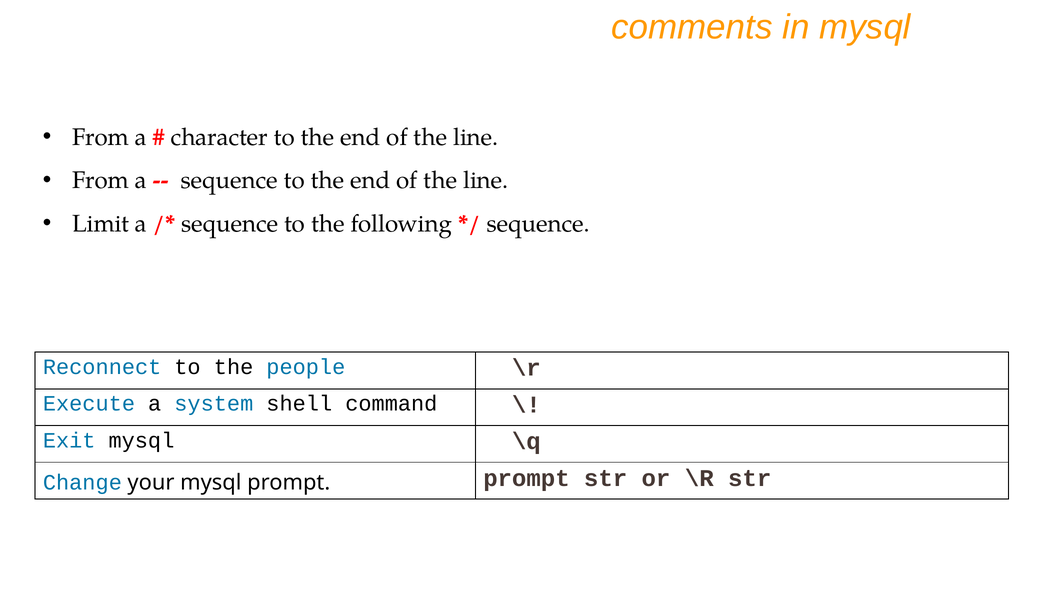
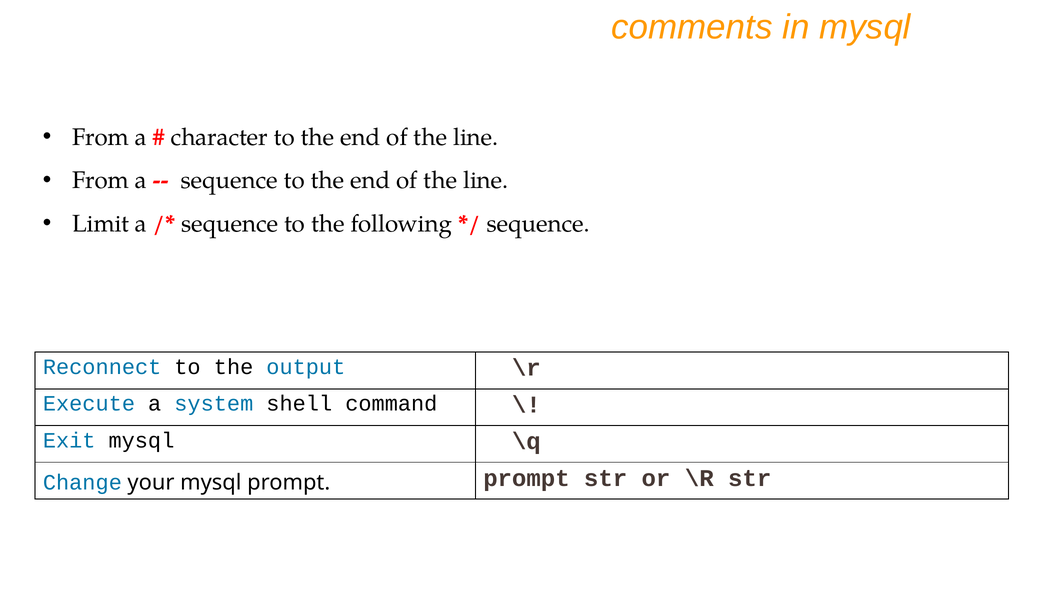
people: people -> output (306, 367)
